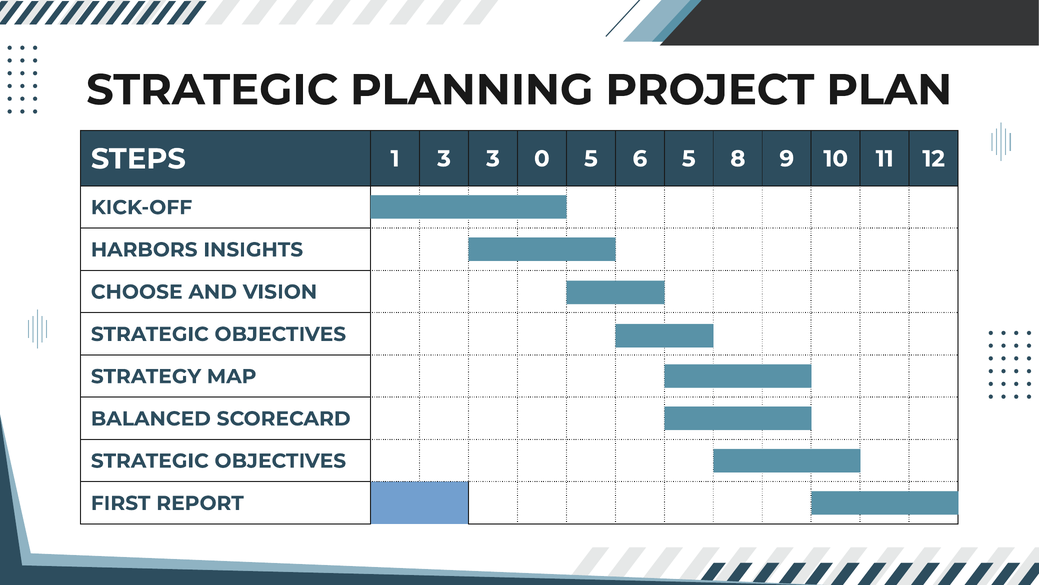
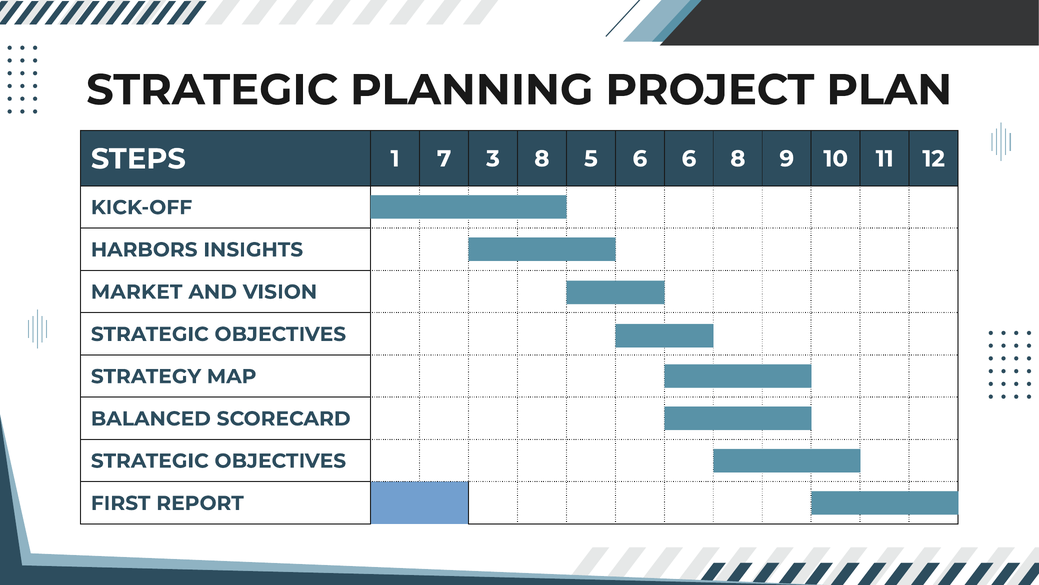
1 3: 3 -> 7 (444, 159)
3 0: 0 -> 8 (542, 159)
6 5: 5 -> 6 (689, 159)
CHOOSE: CHOOSE -> MARKET (137, 292)
